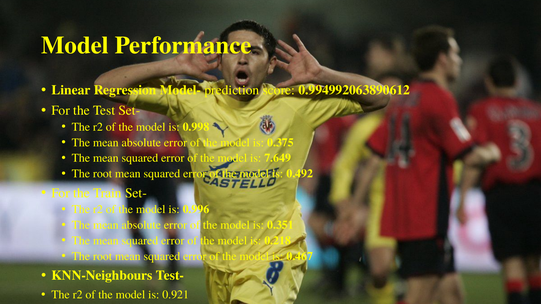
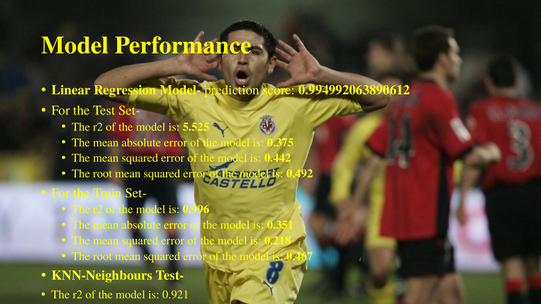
0.998: 0.998 -> 5.525 (196, 127)
7.649: 7.649 -> 0.442 (278, 158)
